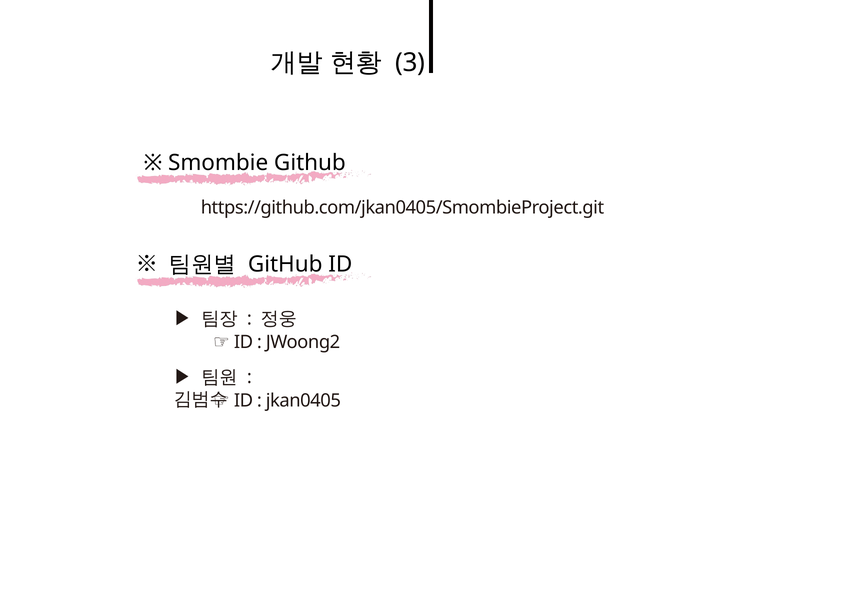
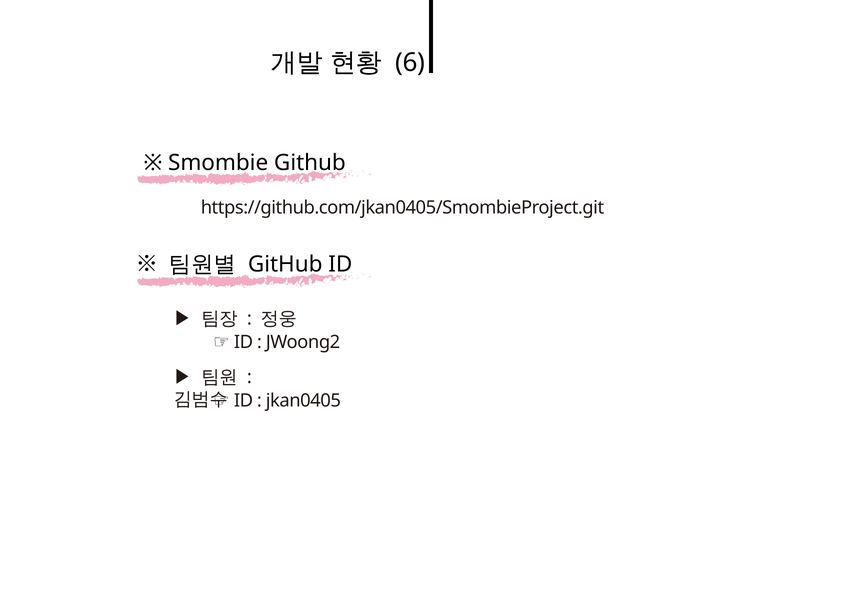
3: 3 -> 6 (410, 63)
